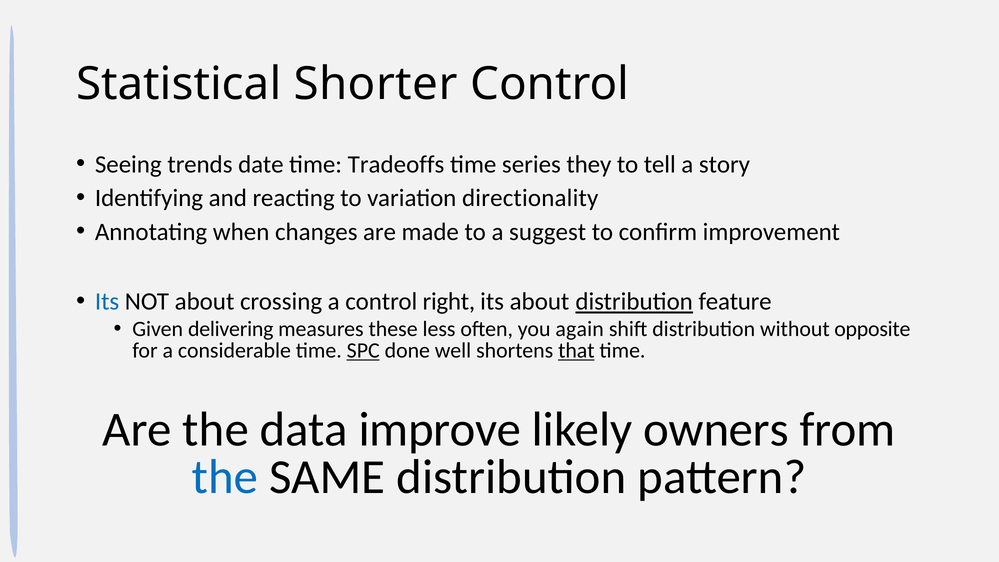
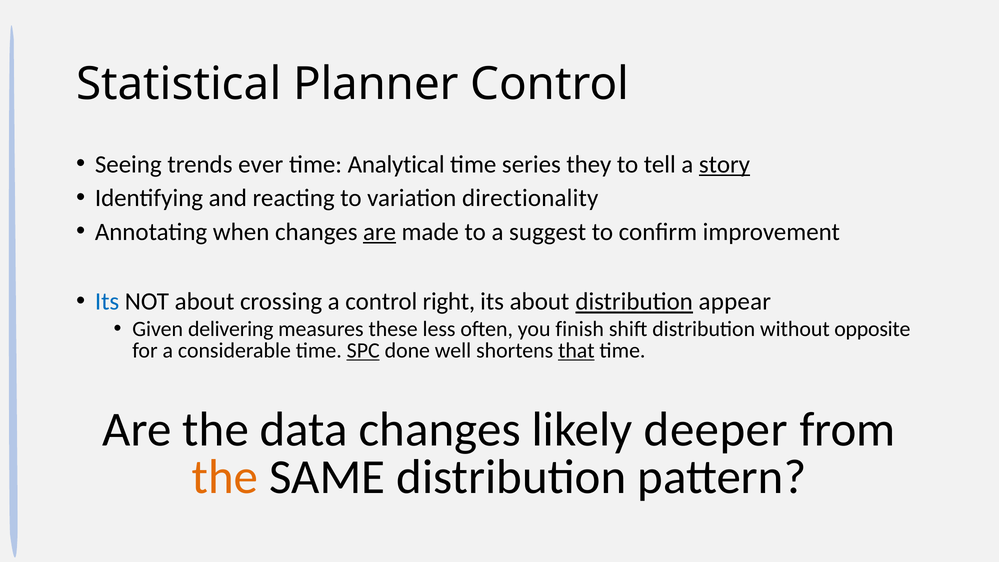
Shorter: Shorter -> Planner (376, 84)
date: date -> ever (261, 164)
Tradeoffs: Tradeoffs -> Analytical (396, 164)
story underline: none -> present (724, 164)
are underline: none -> present (380, 232)
feature: feature -> appear (735, 302)
again: again -> finish (580, 329)
data improve: improve -> changes (440, 430)
owners: owners -> deeper (716, 430)
the colour: blue -> orange (225, 477)
